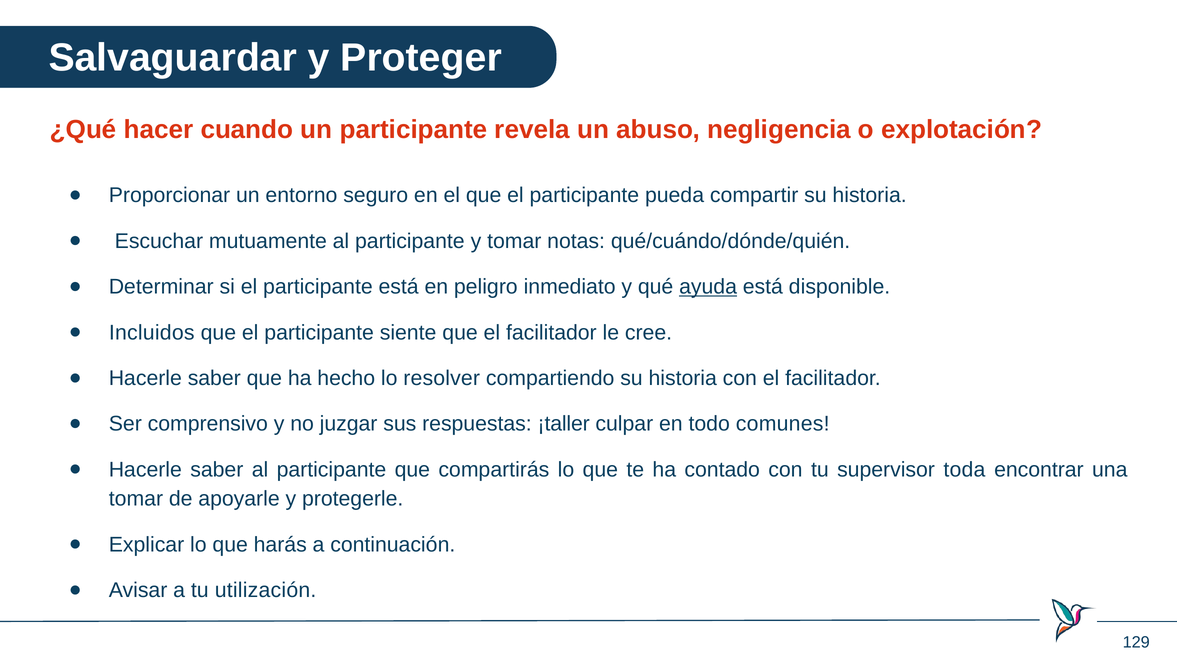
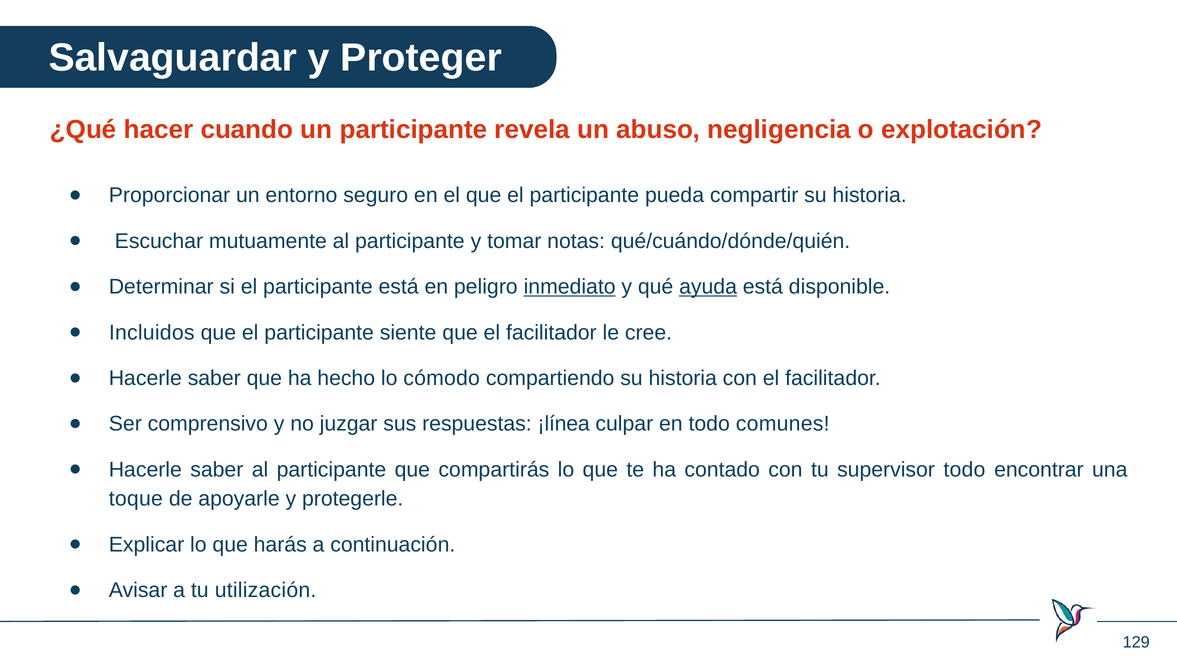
inmediato underline: none -> present (570, 287)
resolver: resolver -> cómodo (442, 378)
¡taller: ¡taller -> ¡línea (564, 424)
supervisor toda: toda -> todo (964, 470)
tomar: tomar -> toque (136, 499)
